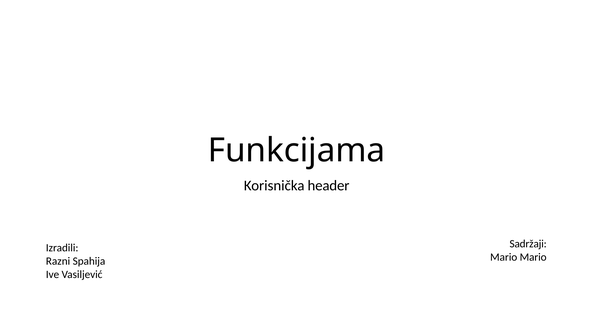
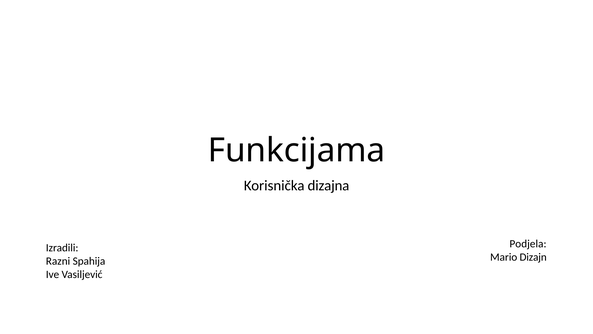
header: header -> dizajna (328, 185)
Sadržaji: Sadržaji -> Podjela (528, 243)
Mario Mario: Mario -> Dizajn (533, 257)
